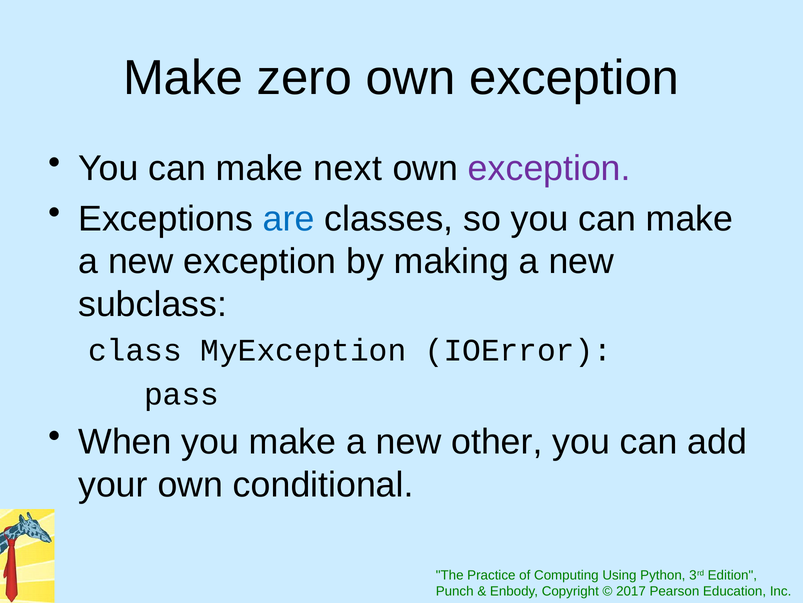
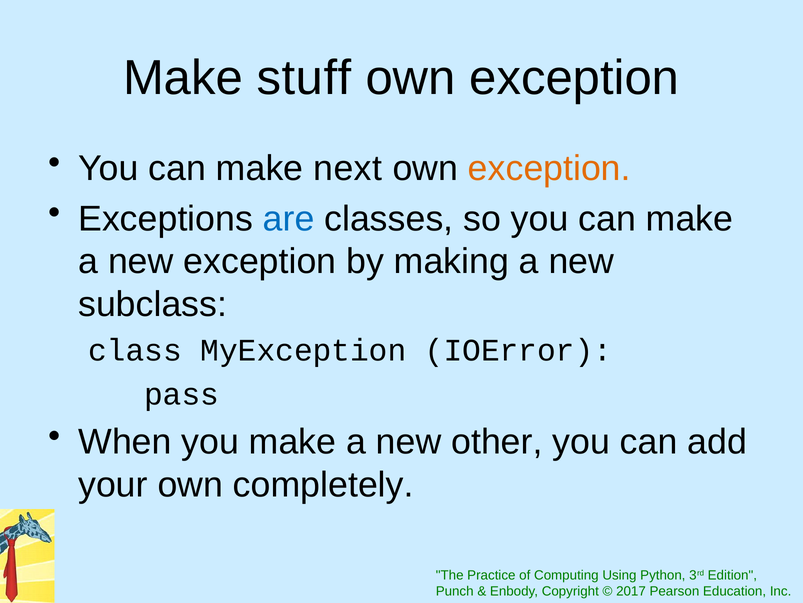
zero: zero -> stuff (304, 78)
exception colour: purple -> orange (549, 168)
conditional: conditional -> completely (323, 484)
